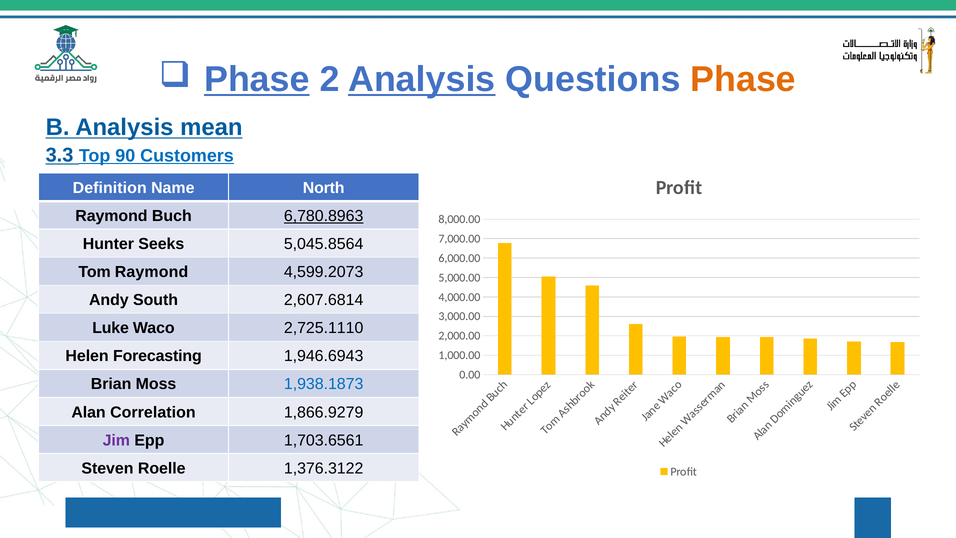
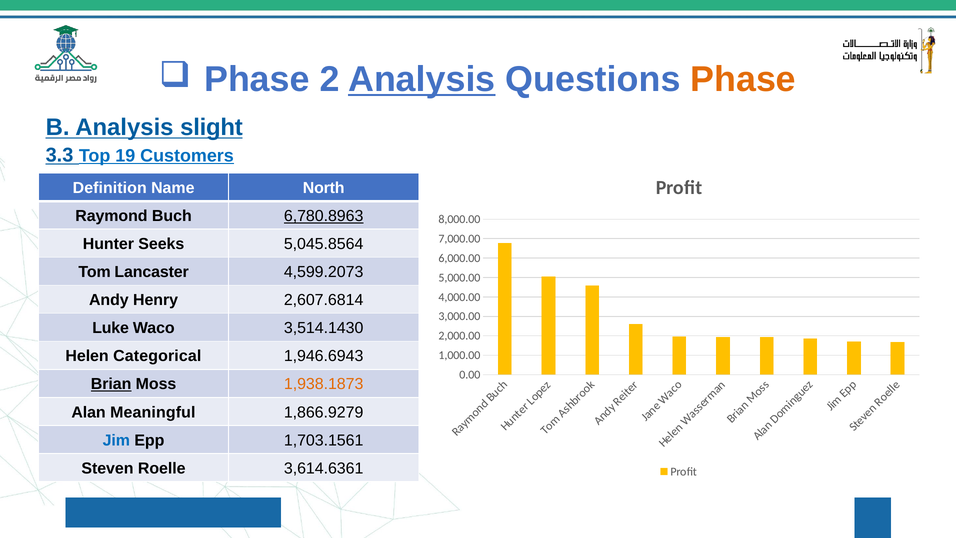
Phase underline: present -> none (257, 80)
mean: mean -> slight (211, 127)
90: 90 -> 19 (125, 156)
Tom Raymond: Raymond -> Lancaster (152, 272)
South: South -> Henry (156, 300)
2,725.1110: 2,725.1110 -> 3,514.1430 (324, 328)
Forecasting: Forecasting -> Categorical (157, 356)
Brian underline: none -> present (111, 384)
1,938.1873 colour: blue -> orange (324, 384)
Correlation: Correlation -> Meaningful (153, 412)
Jim colour: purple -> blue (116, 440)
1,703.6561: 1,703.6561 -> 1,703.1561 (324, 440)
1,376.3122: 1,376.3122 -> 3,614.6361 (324, 468)
